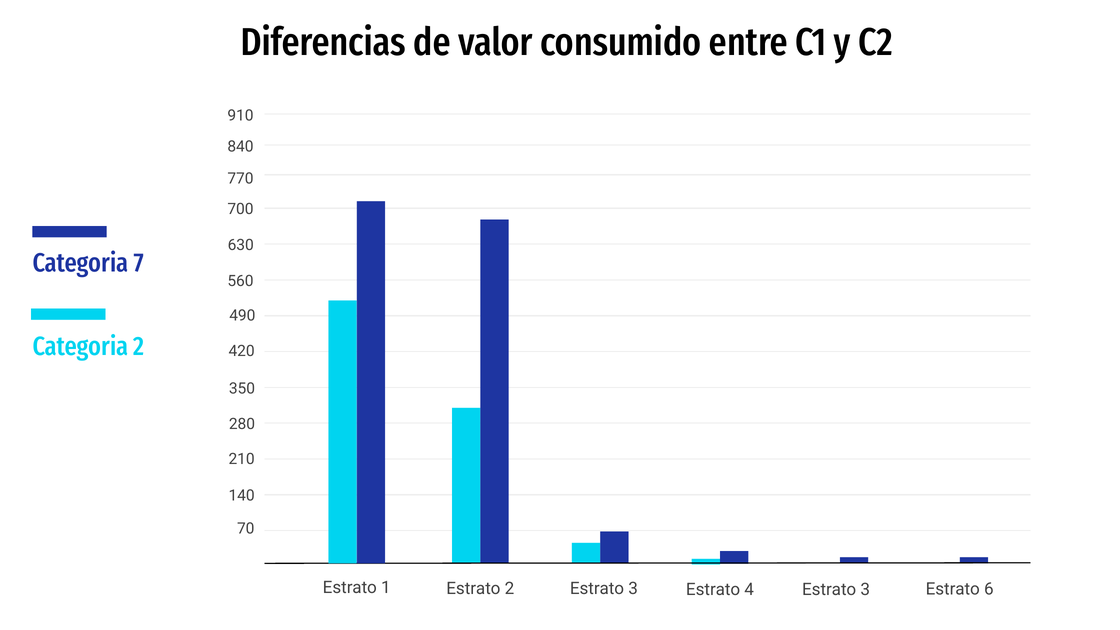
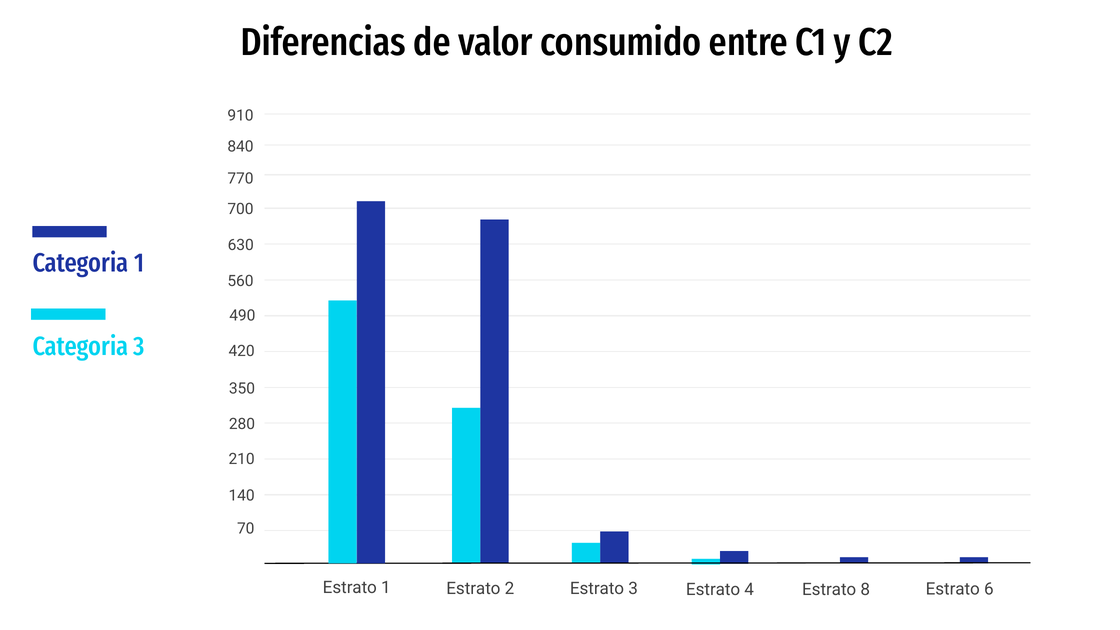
Categoria 7: 7 -> 1 (139, 263)
Categoria 2: 2 -> 3 (139, 347)
4 Estrato 3: 3 -> 8 (865, 590)
